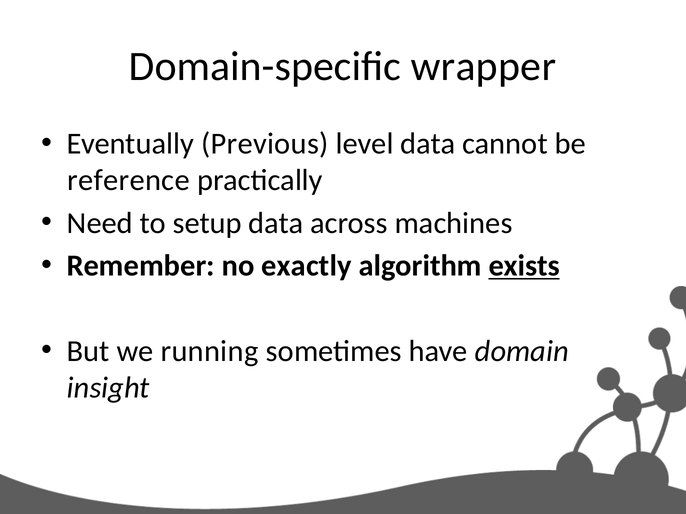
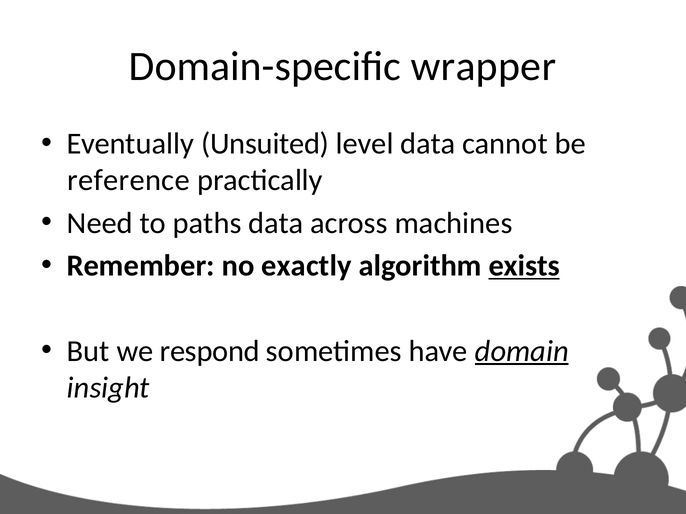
Previous: Previous -> Unsuited (265, 144)
setup: setup -> paths (207, 223)
running: running -> respond (210, 351)
domain underline: none -> present (522, 351)
